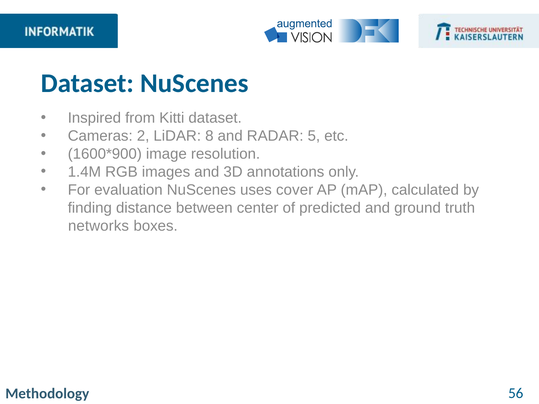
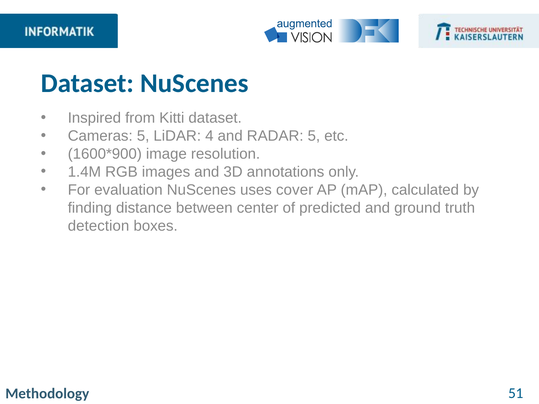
Cameras 2: 2 -> 5 (143, 136)
8: 8 -> 4 (209, 136)
networks: networks -> detection (99, 226)
56: 56 -> 51 (516, 394)
